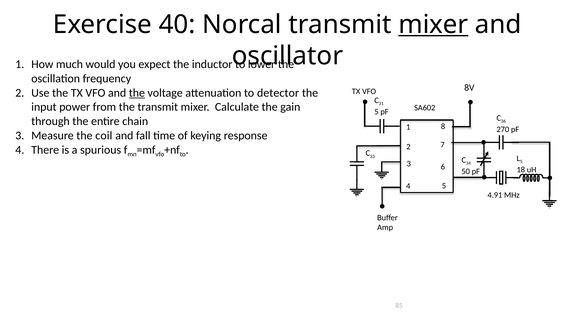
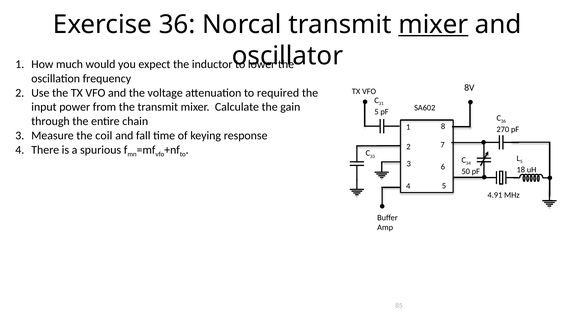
Exercise 40: 40 -> 36 (177, 24)
the underline: present -> none (137, 93)
detector: detector -> required (278, 93)
